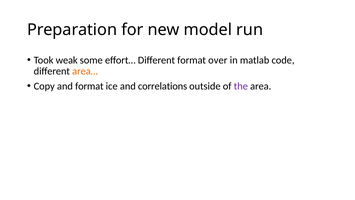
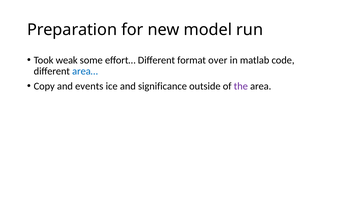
area… colour: orange -> blue (85, 71)
and format: format -> events (89, 86)
correlations: correlations -> significance (162, 86)
